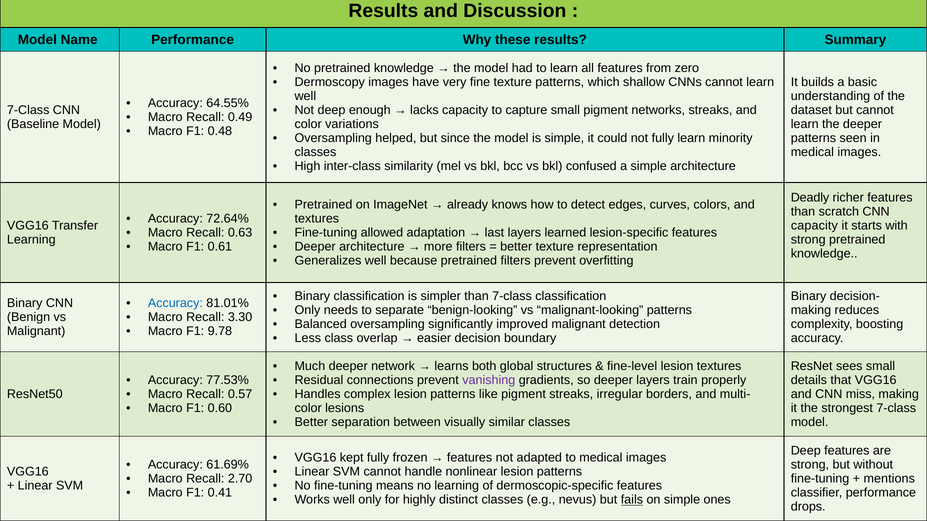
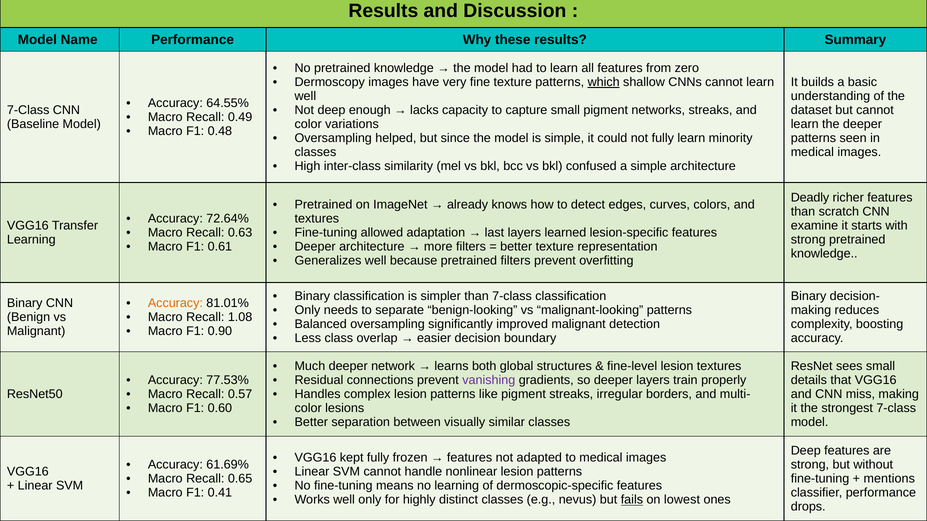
which underline: none -> present (604, 82)
capacity: capacity -> examine (814, 226)
Accuracy colour: blue -> orange (175, 304)
3.30: 3.30 -> 1.08 (240, 318)
9.78: 9.78 -> 0.90 (220, 332)
2.70: 2.70 -> 0.65 (240, 479)
on simple: simple -> lowest (682, 500)
